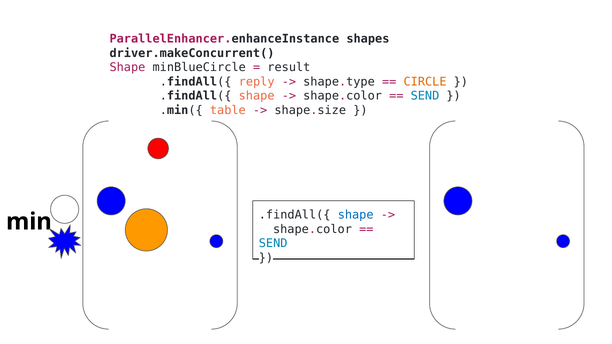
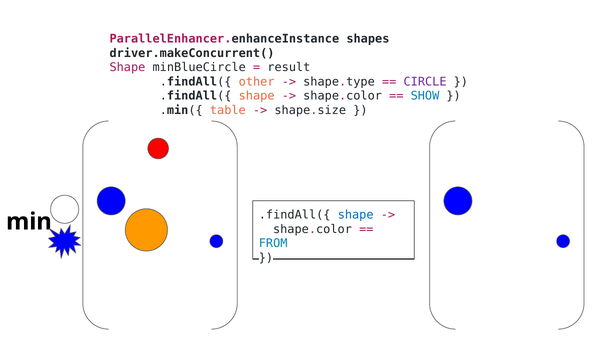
reply: reply -> other (257, 82)
CIRCLE colour: orange -> purple (425, 82)
SEND: SEND -> SHOW (425, 96)
SEND: SEND -> FROM (273, 244)
